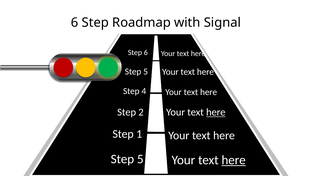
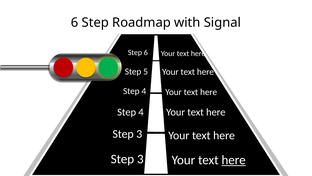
2: 2 -> 4 (141, 112)
here underline: present -> none (216, 112)
1: 1 -> 3 (139, 134)
5: 5 -> 3 (140, 159)
